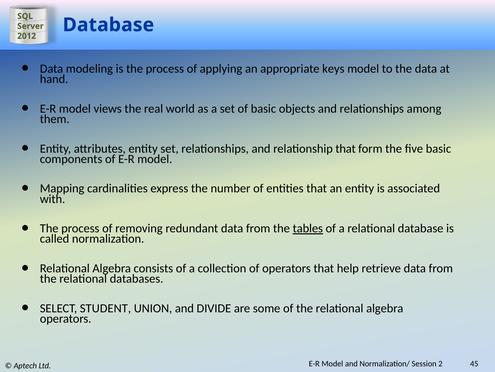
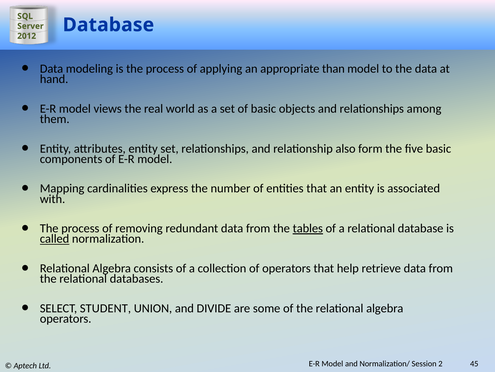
keys: keys -> than (333, 69)
relationship that: that -> also (346, 148)
called underline: none -> present (55, 238)
